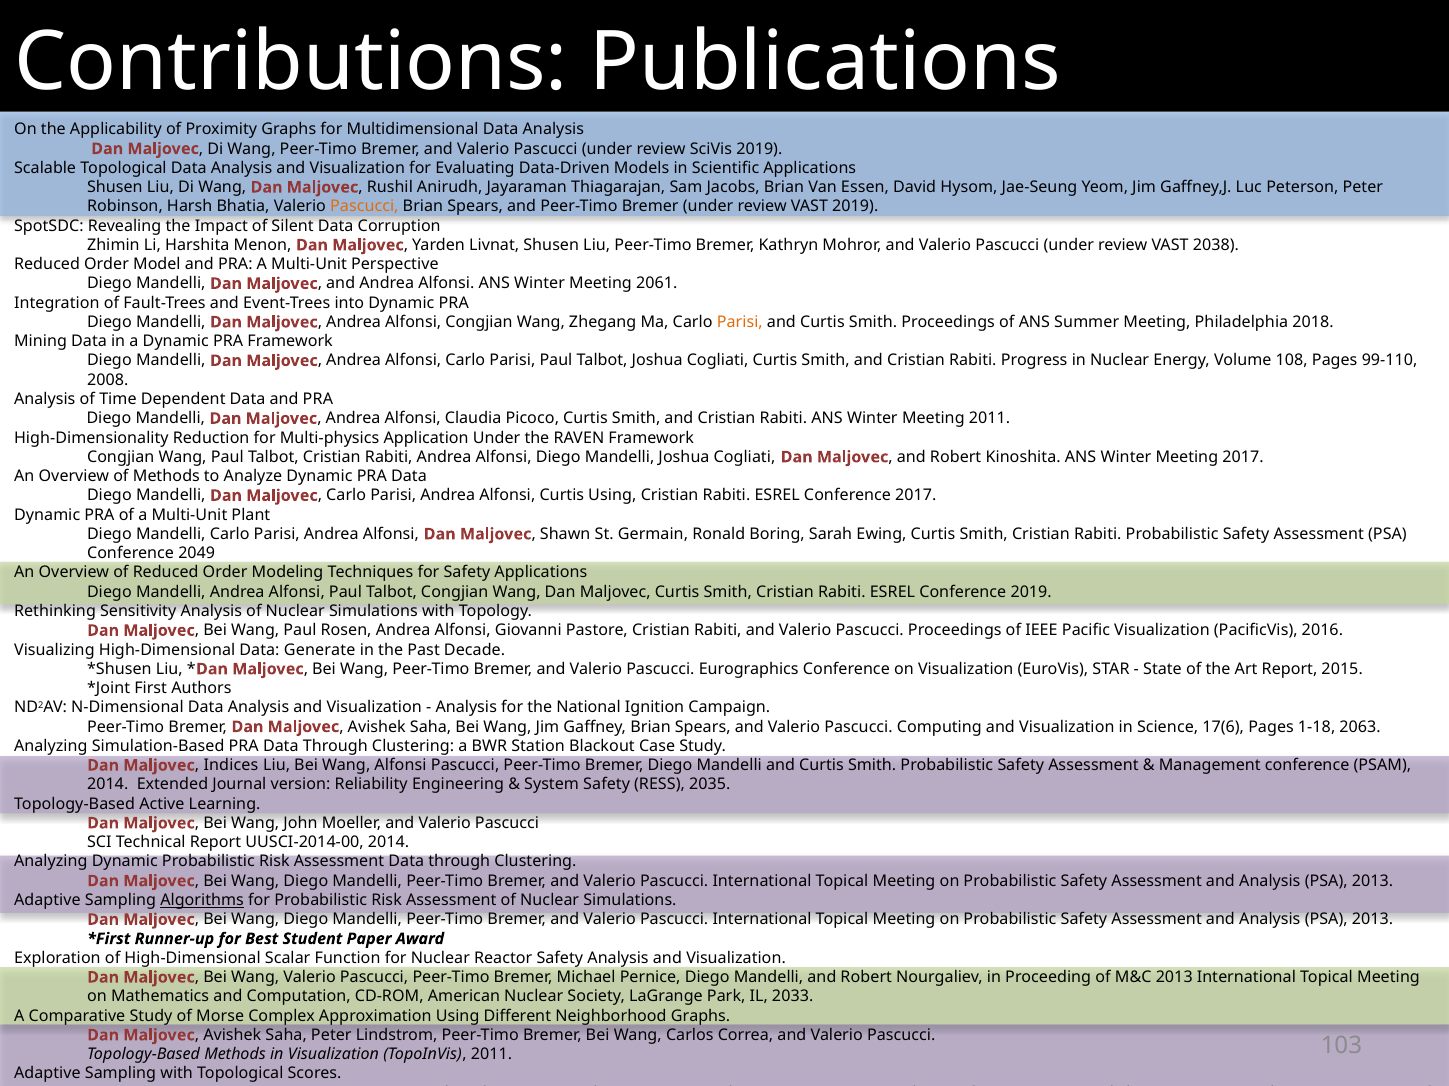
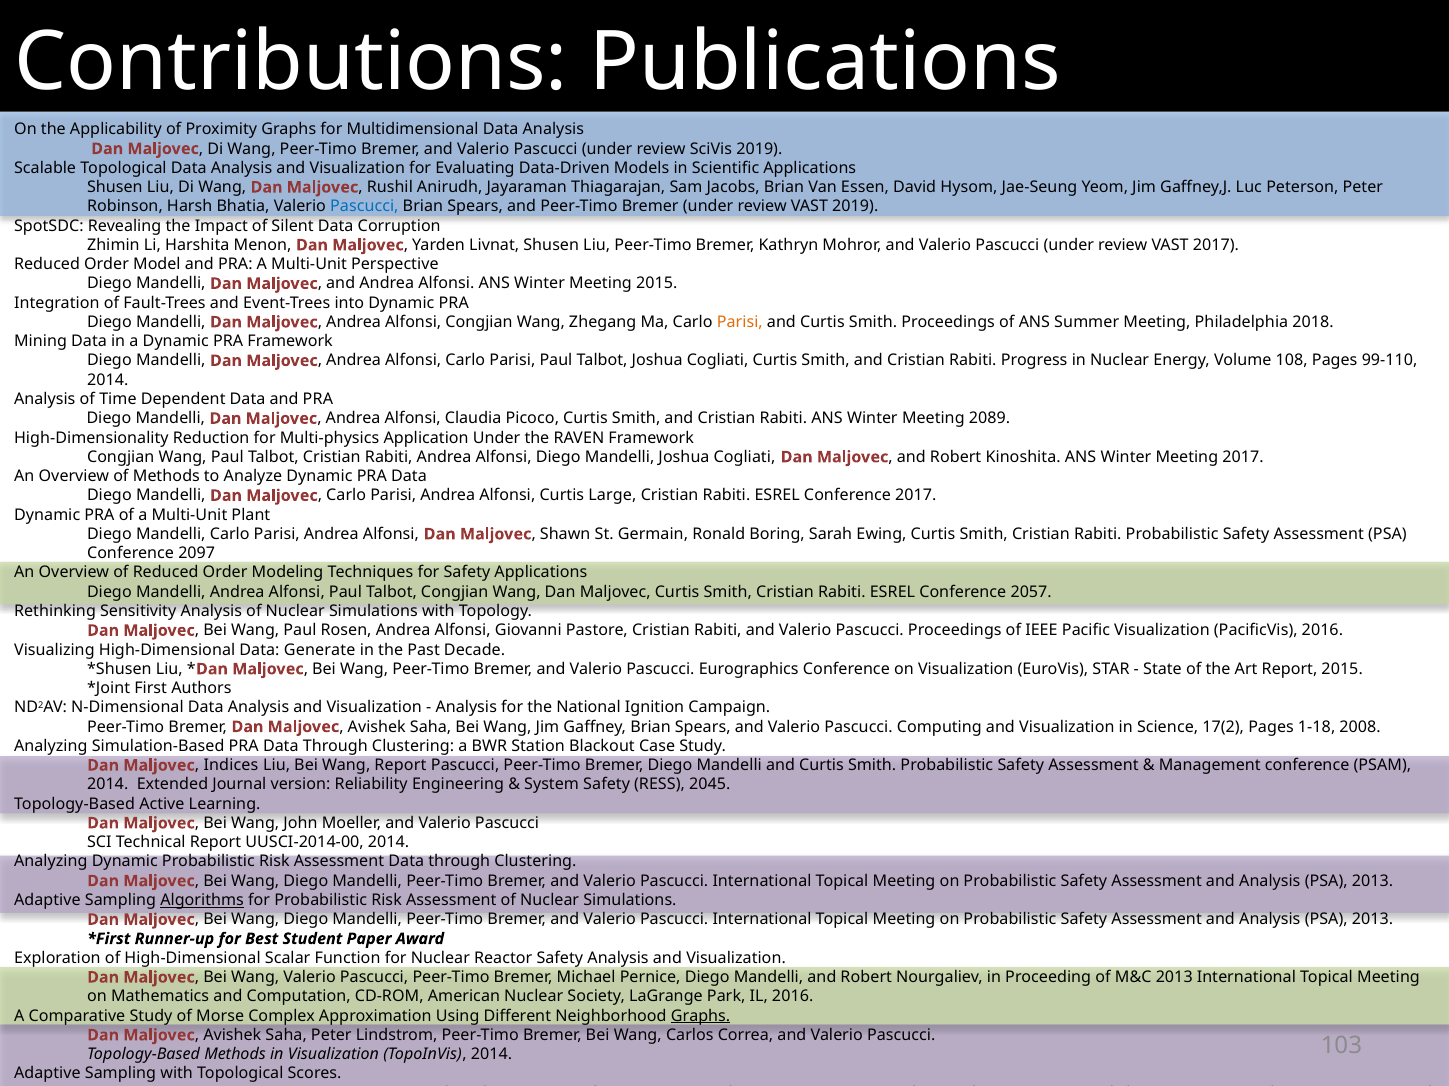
Pascucci colour: orange -> blue (364, 207)
VAST 2038: 2038 -> 2017 (1216, 245)
Meeting 2061: 2061 -> 2015 (657, 284)
2008: 2008 -> 2014 (108, 380)
Meeting 2011: 2011 -> 2089 (990, 419)
Curtis Using: Using -> Large (612, 496)
2049: 2049 -> 2097 (197, 554)
Conference 2019: 2019 -> 2057 (1031, 592)
17(6: 17(6 -> 17(2 (1223, 727)
2063: 2063 -> 2008 (1360, 727)
Wang Alfonsi: Alfonsi -> Report (400, 766)
2035: 2035 -> 2045 (710, 785)
IL 2033: 2033 -> 2016 (793, 997)
Graphs underline: none -> present (701, 1017)
TopoInVis 2011: 2011 -> 2014 (491, 1055)
